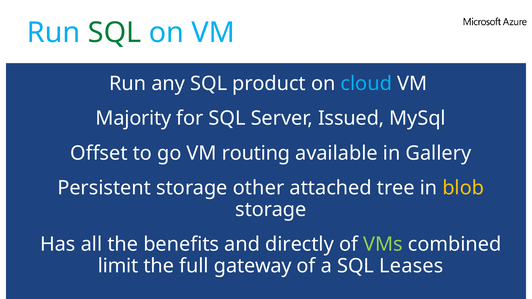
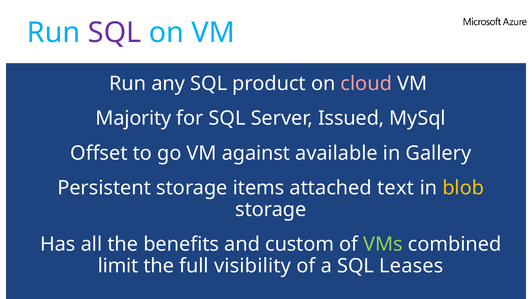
SQL colour: green -> purple (115, 33)
cloud colour: light blue -> pink (366, 84)
routing: routing -> against (256, 153)
other: other -> items (259, 188)
tree: tree -> text (396, 188)
directly: directly -> custom (300, 245)
gateway: gateway -> visibility (253, 266)
